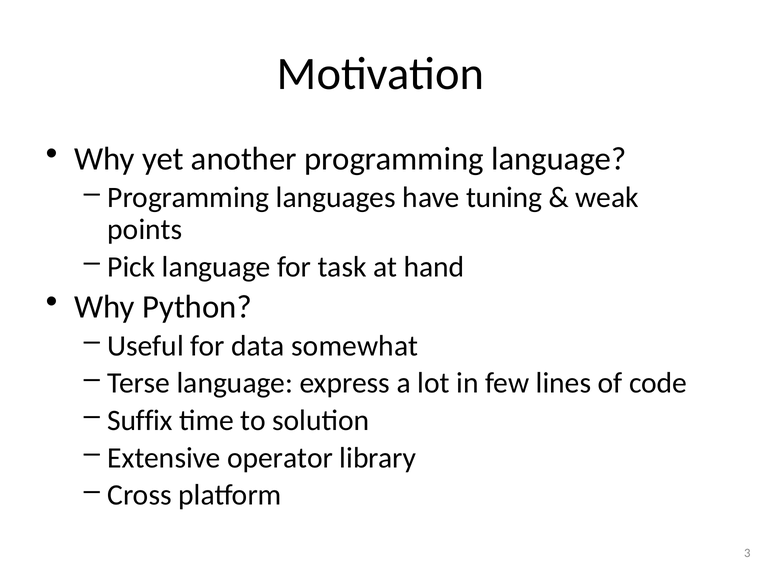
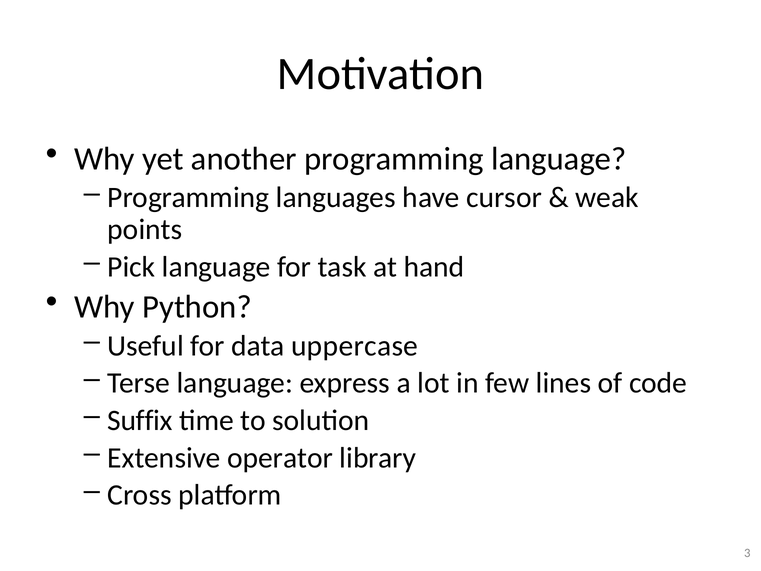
tuning: tuning -> cursor (504, 198)
somewhat: somewhat -> uppercase (355, 346)
